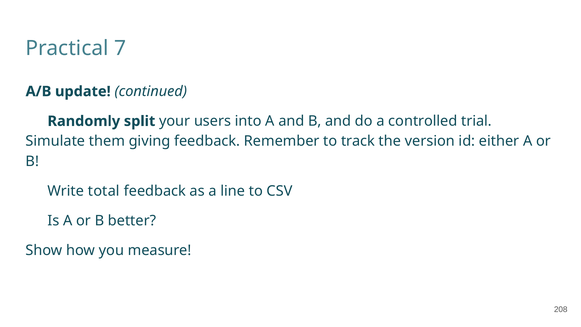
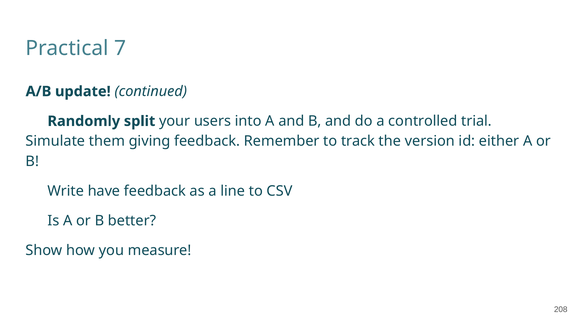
total: total -> have (104, 191)
